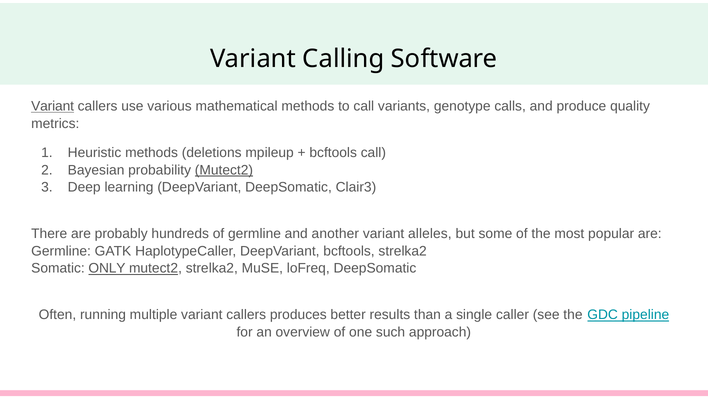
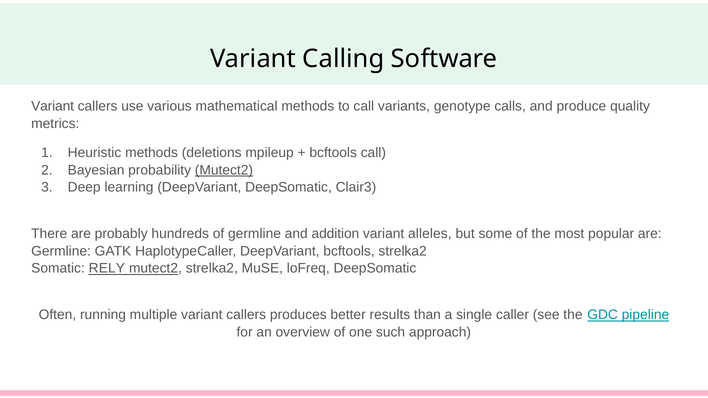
Variant underline: present -> none (53, 106)
another: another -> addition (335, 234)
ONLY: ONLY -> RELY (107, 269)
